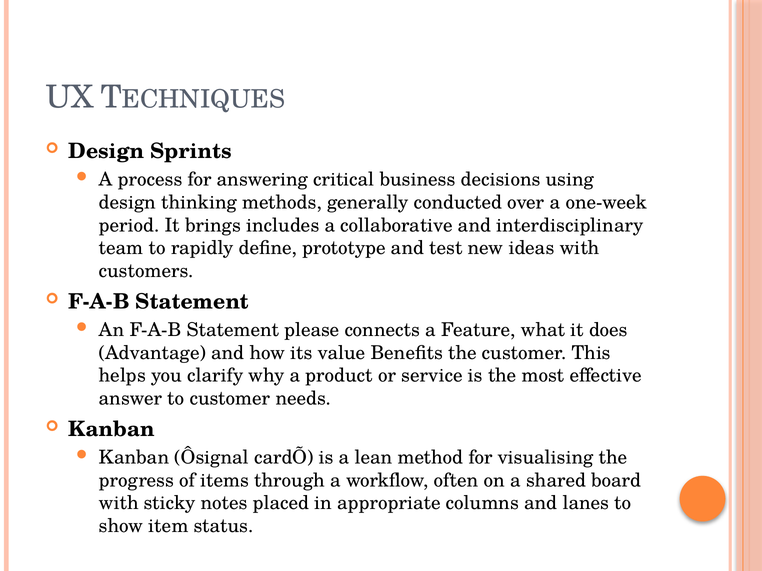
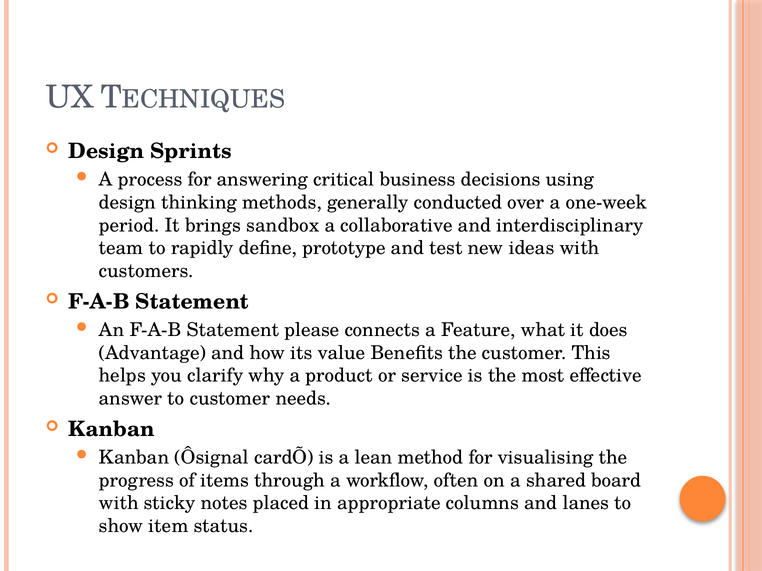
includes: includes -> sandbox (283, 225)
